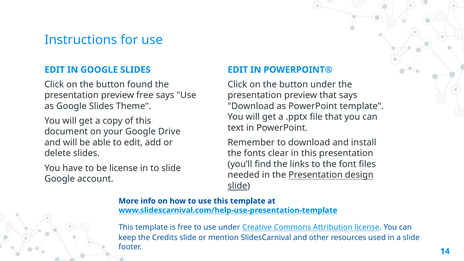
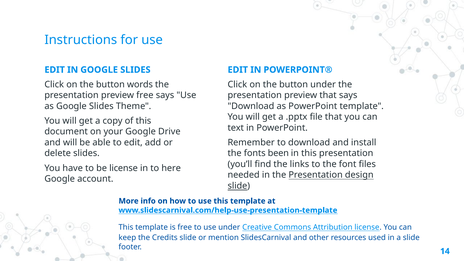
found: found -> words (140, 84)
clear: clear -> been (278, 153)
to slide: slide -> here (171, 168)
